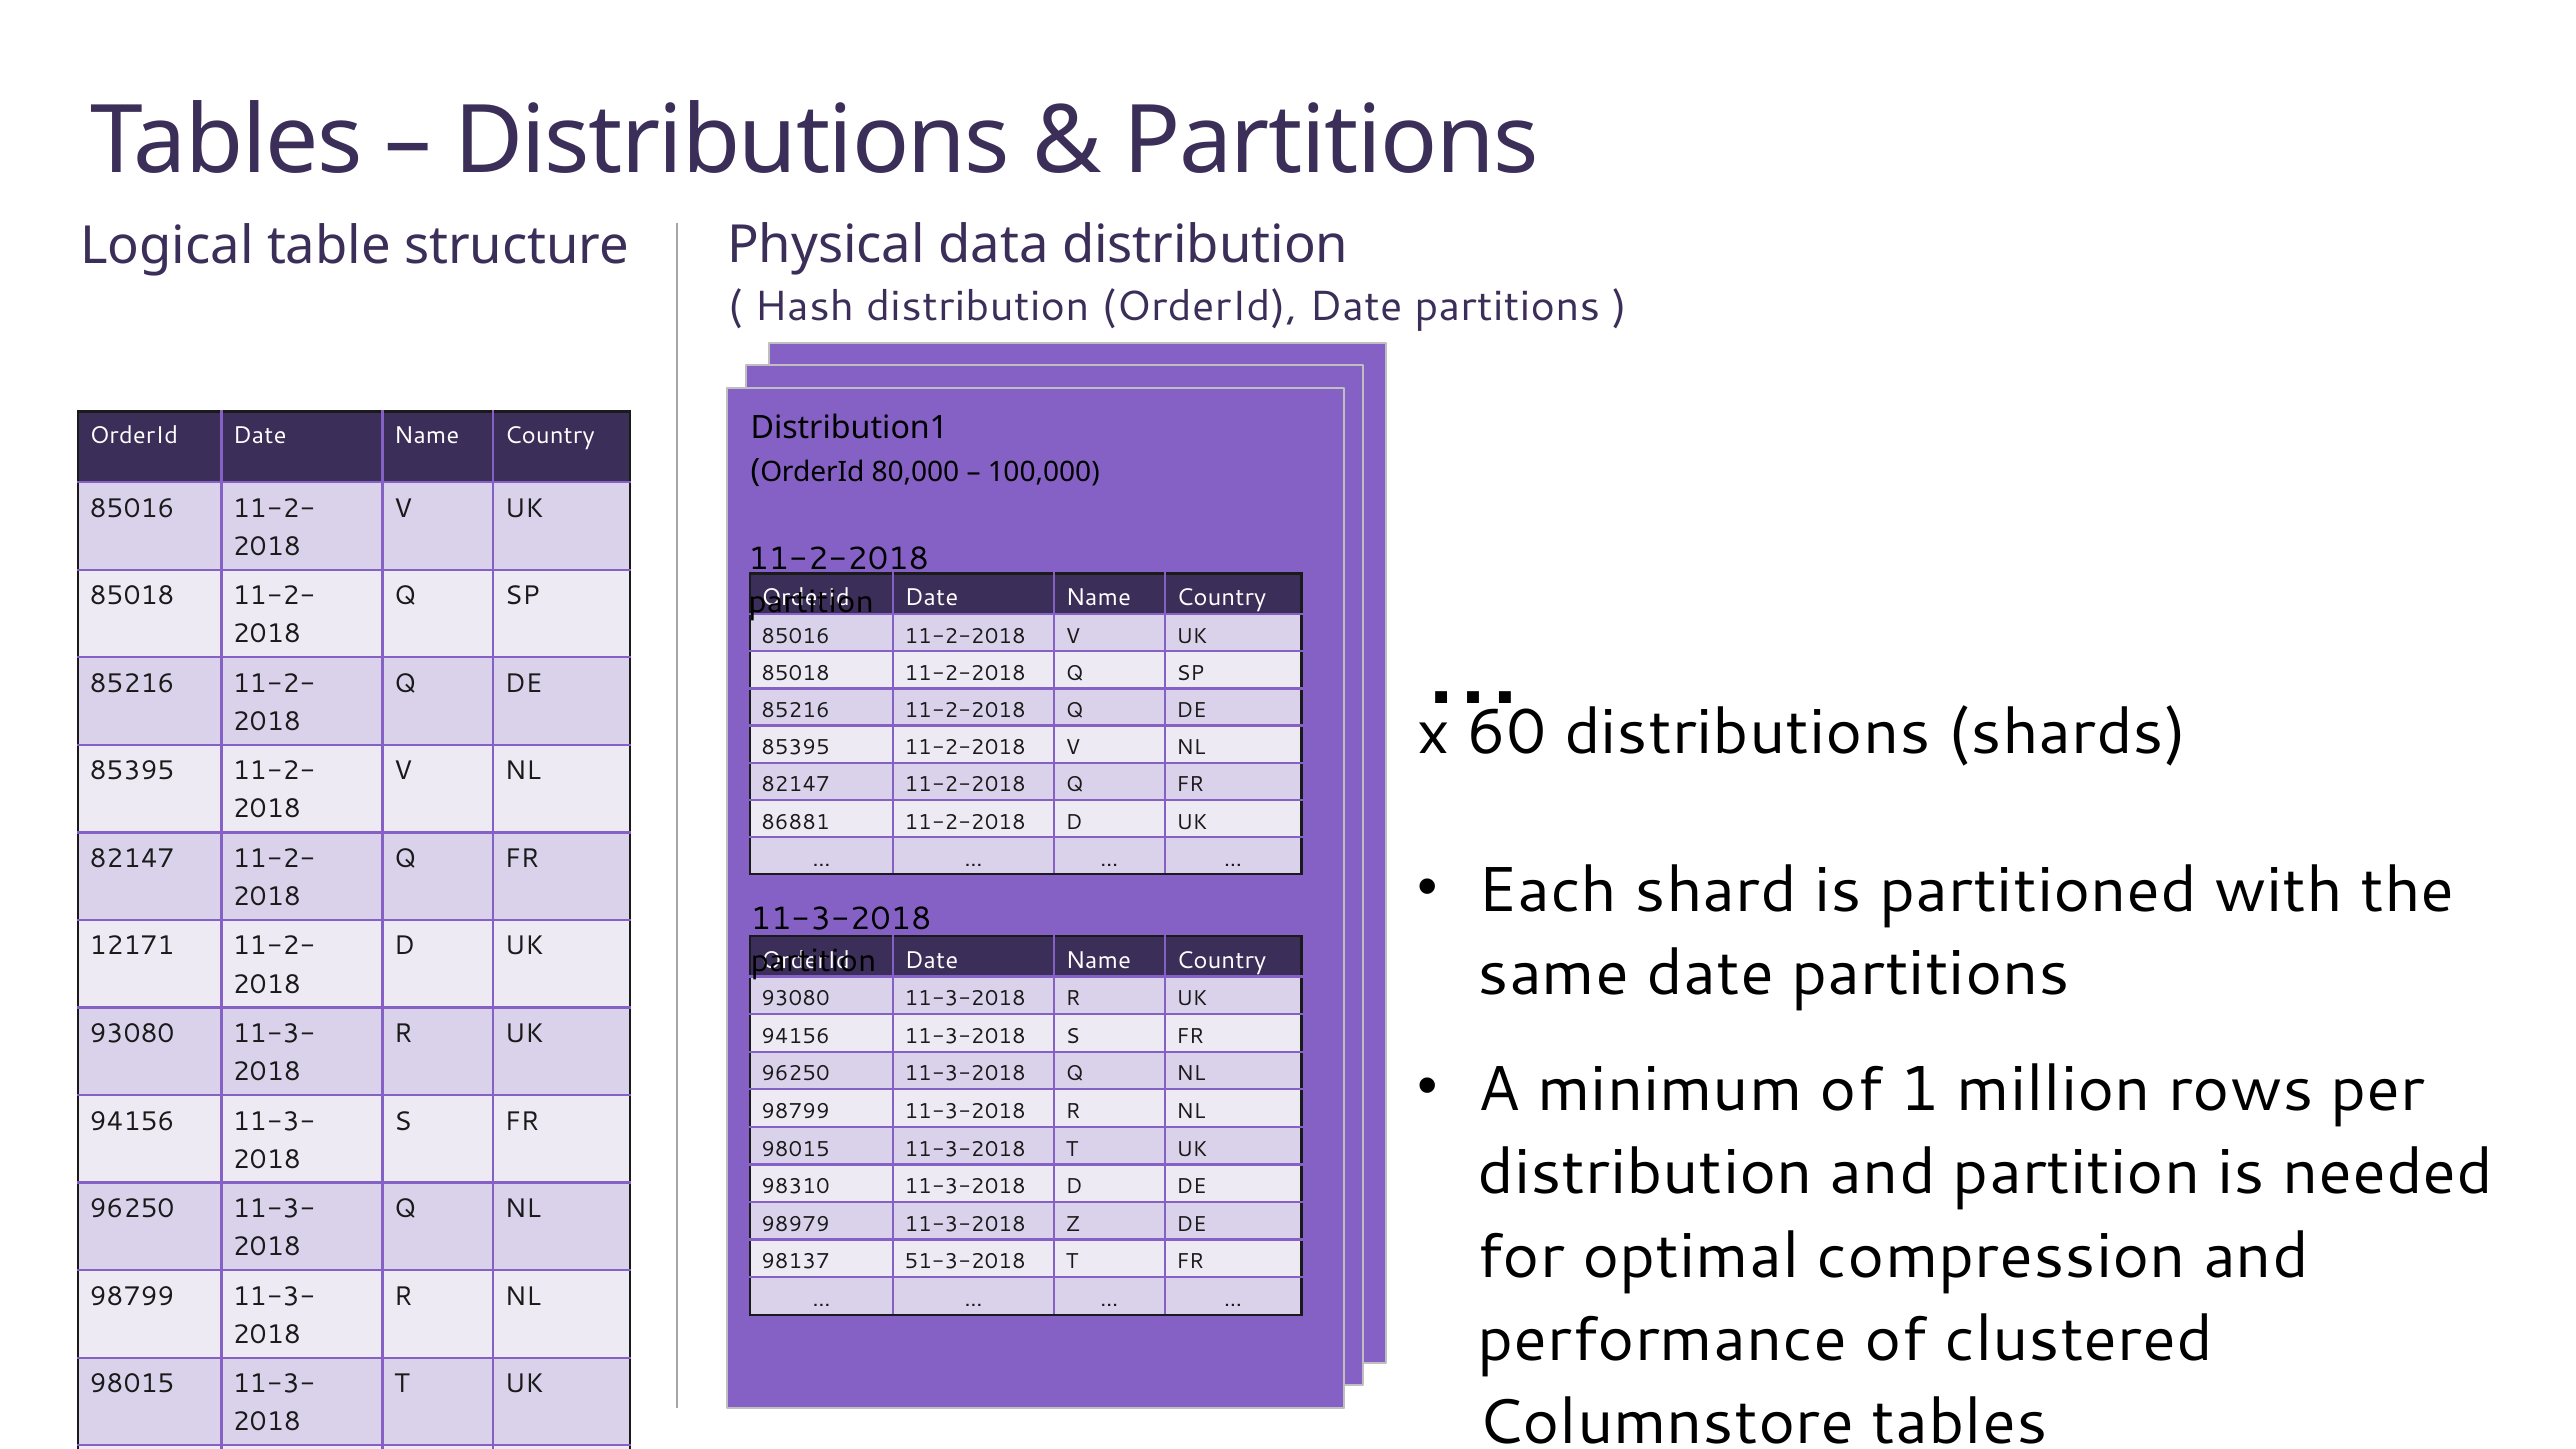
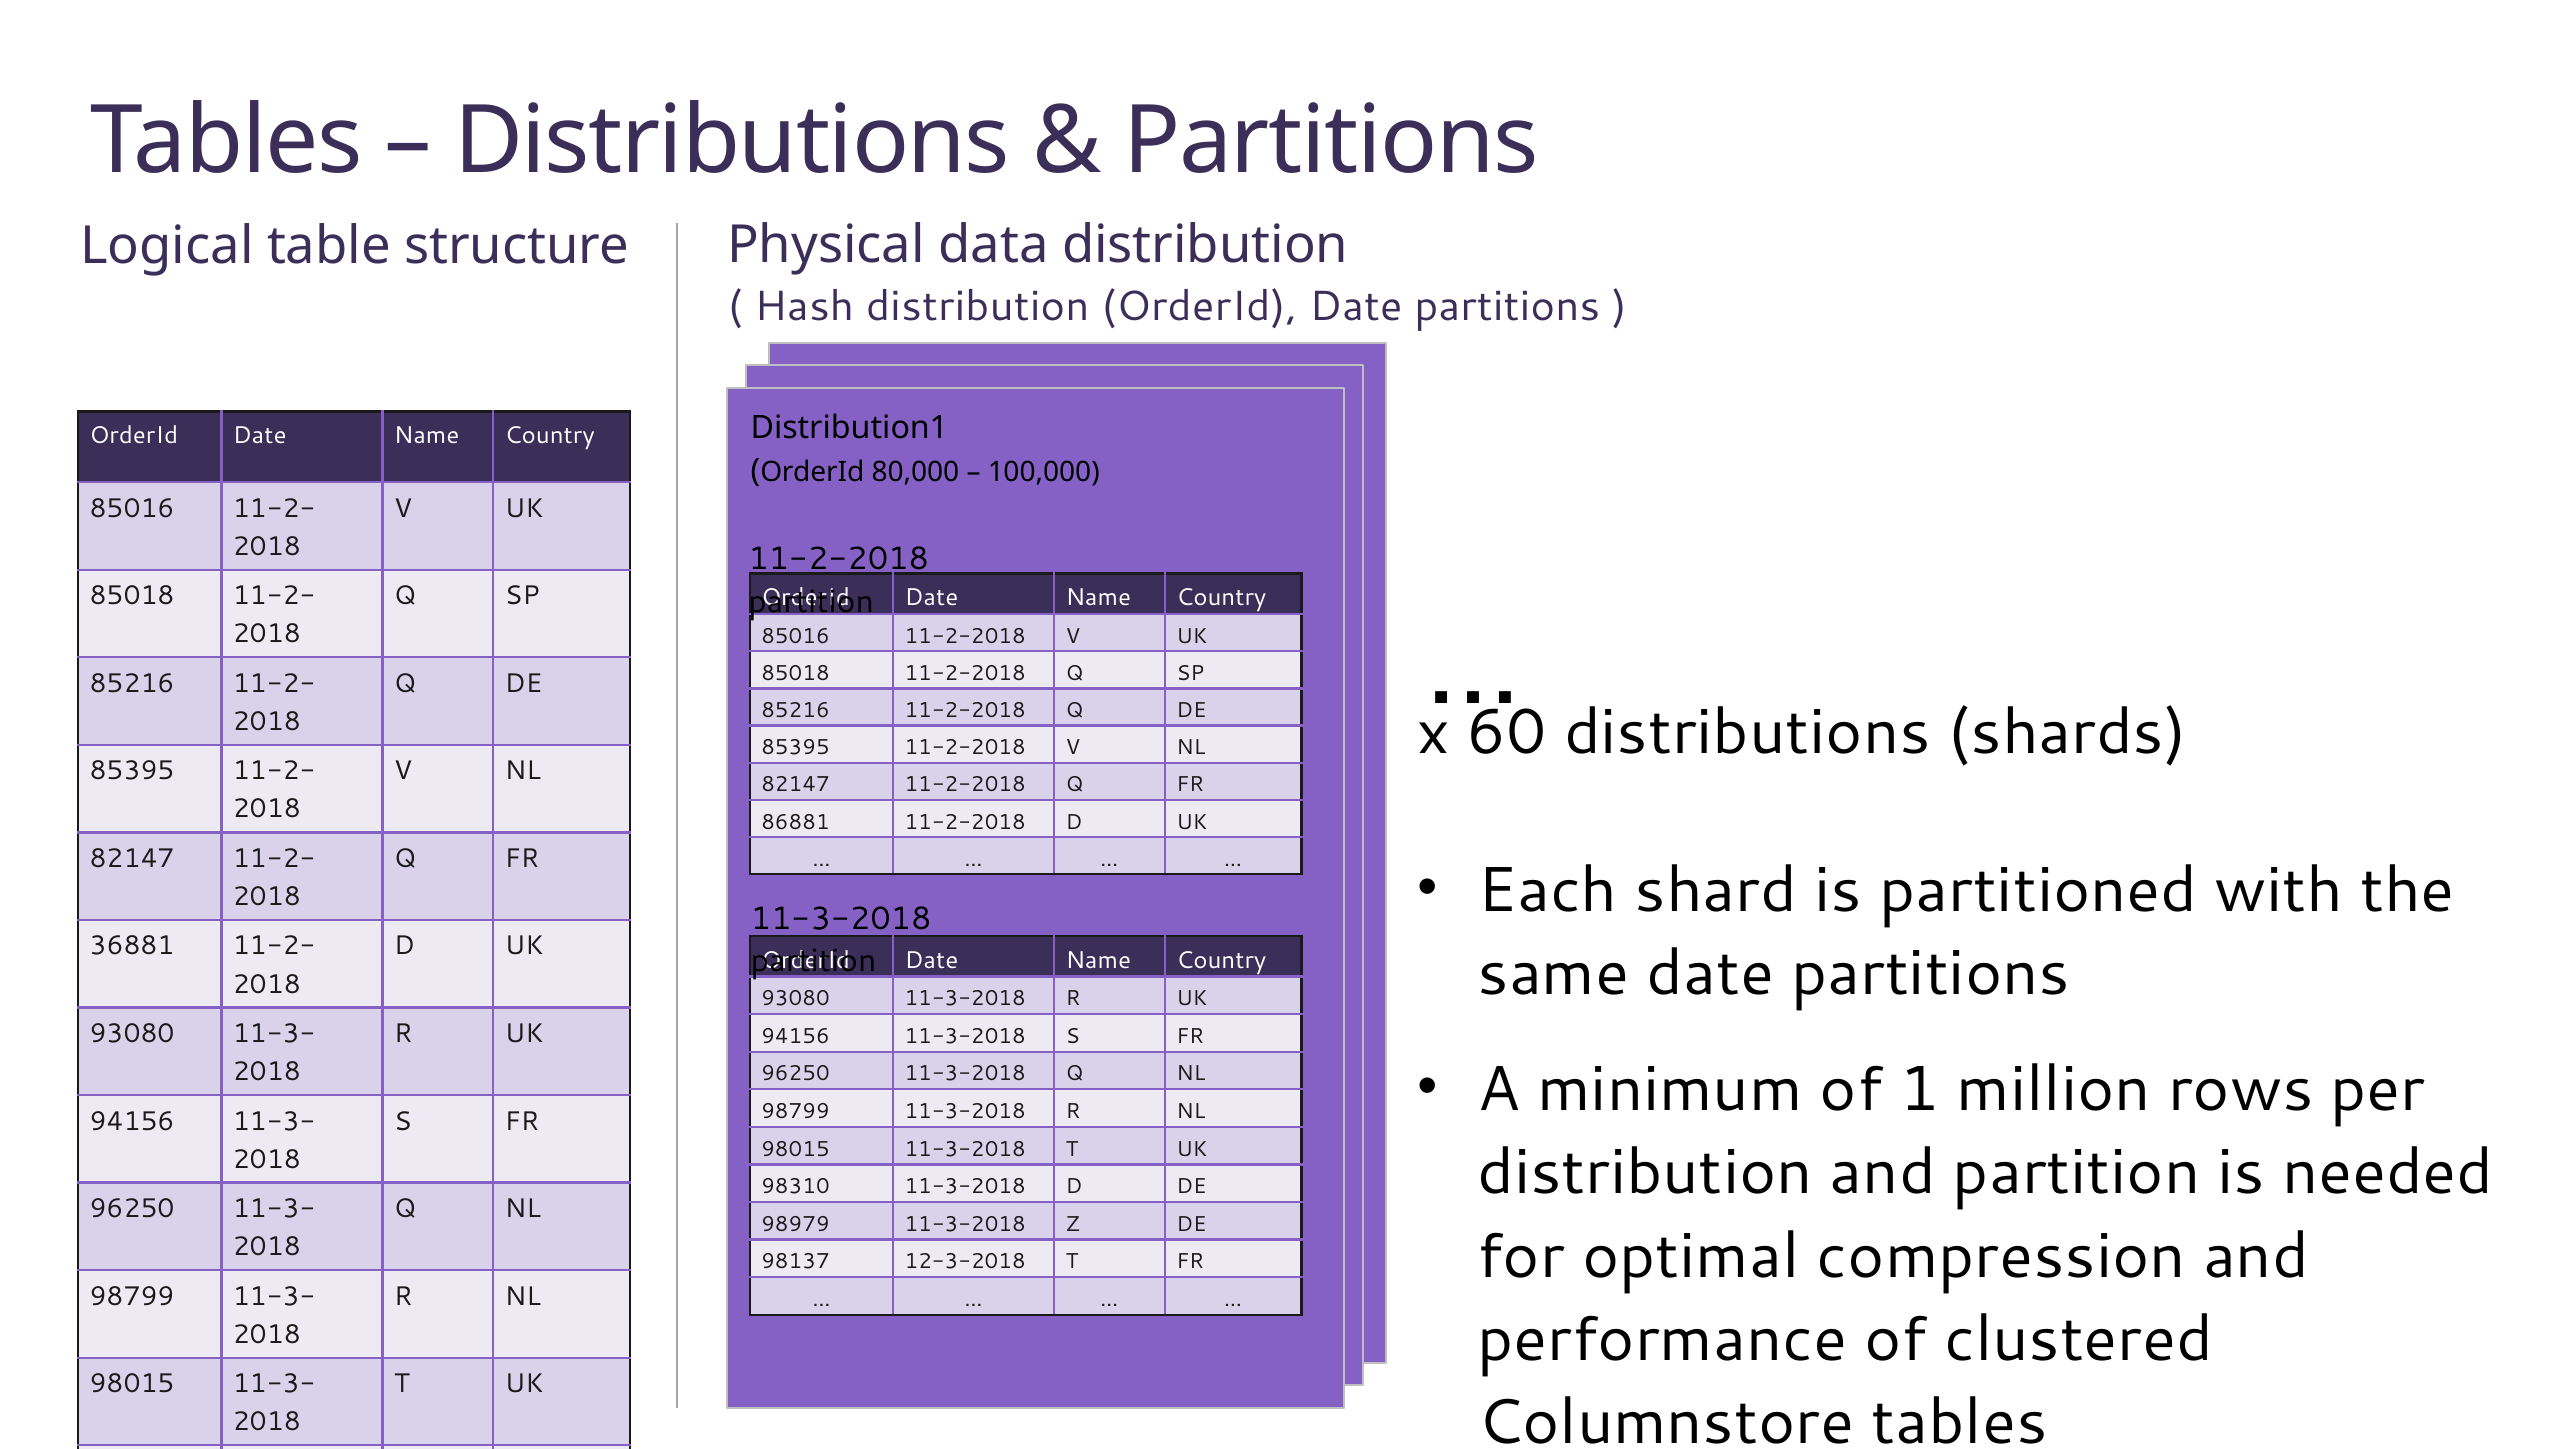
12171: 12171 -> 36881 (132, 946)
51-3-2018: 51-3-2018 -> 12-3-2018 (965, 1262)
